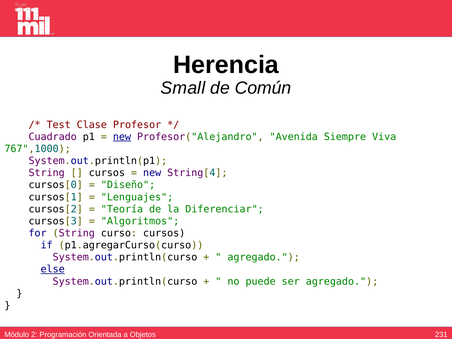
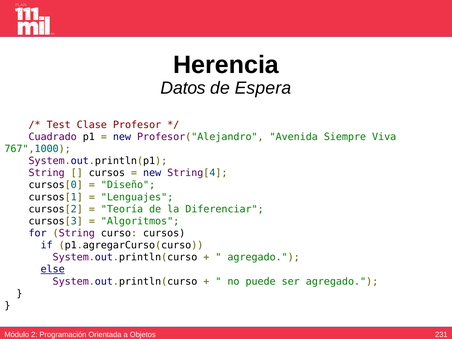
Small: Small -> Datos (183, 88)
Común: Común -> Espera (263, 88)
new underline: present -> none (122, 137)
